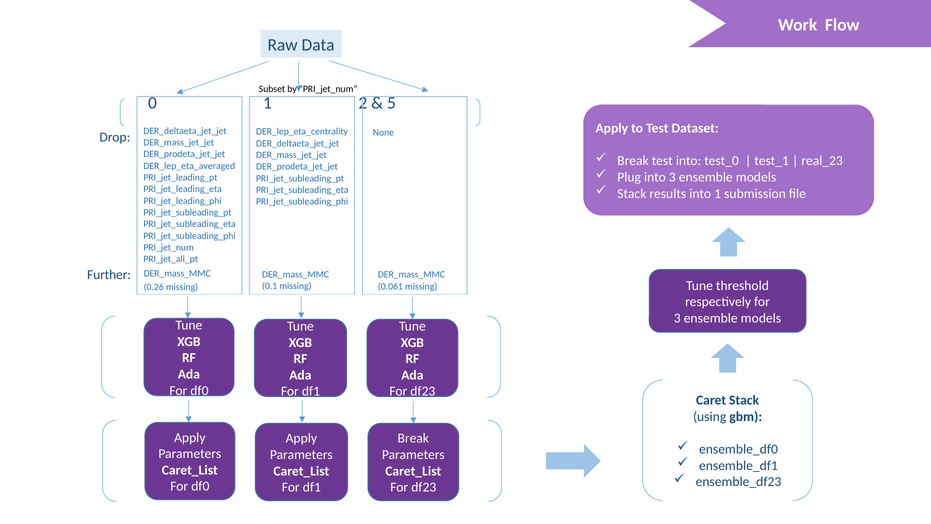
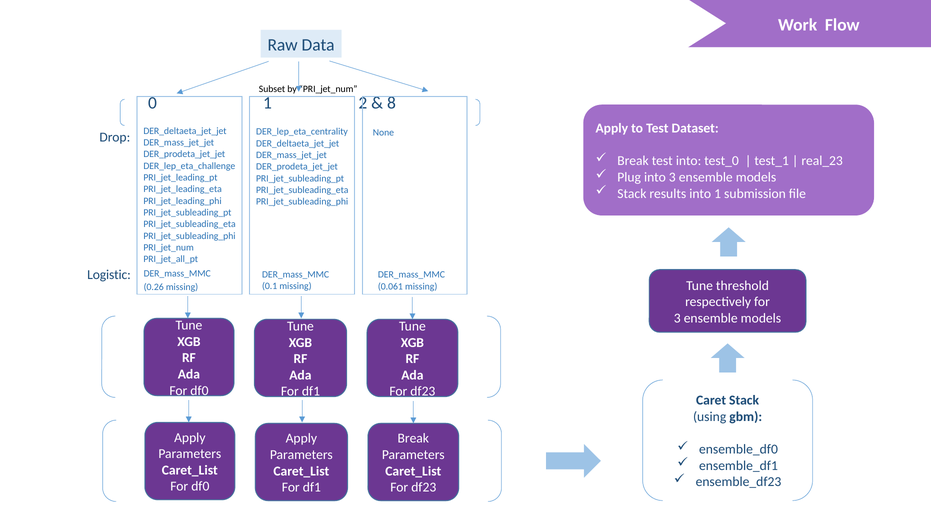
5: 5 -> 8 (391, 103)
DER_lep_eta_averaged: DER_lep_eta_averaged -> DER_lep_eta_challenge (189, 166)
Further: Further -> Logistic (109, 274)
